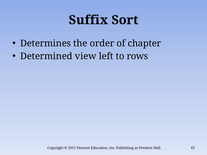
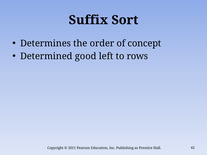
chapter: chapter -> concept (144, 43)
view: view -> good (86, 56)
